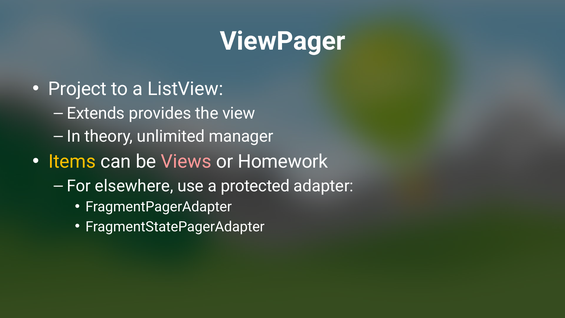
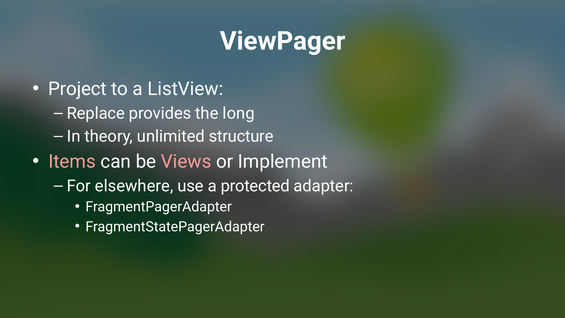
Extends: Extends -> Replace (96, 113)
view: view -> long (239, 113)
manager: manager -> structure (241, 136)
Items colour: yellow -> pink (72, 161)
Homework: Homework -> Implement (283, 161)
